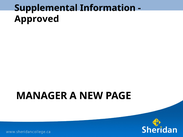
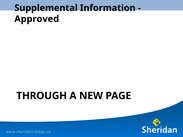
MANAGER: MANAGER -> THROUGH (42, 96)
